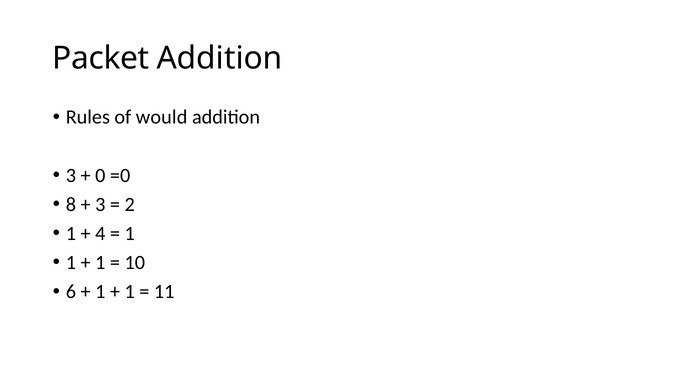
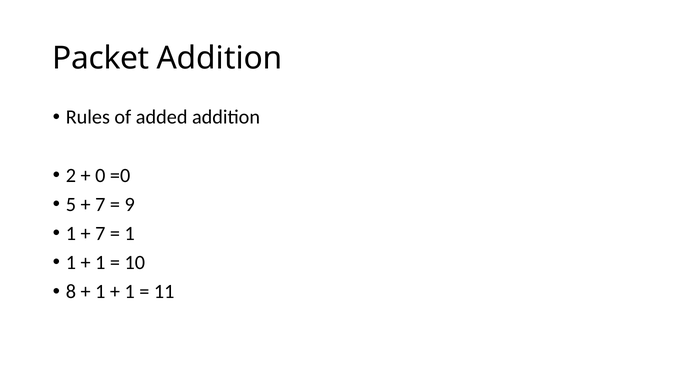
would: would -> added (162, 117)
3: 3 -> 2 (71, 175)
8: 8 -> 5 (71, 204)
3: 3 -> 7 (100, 204)
2: 2 -> 9 (130, 204)
4: 4 -> 7 (100, 233)
6: 6 -> 8 (71, 292)
